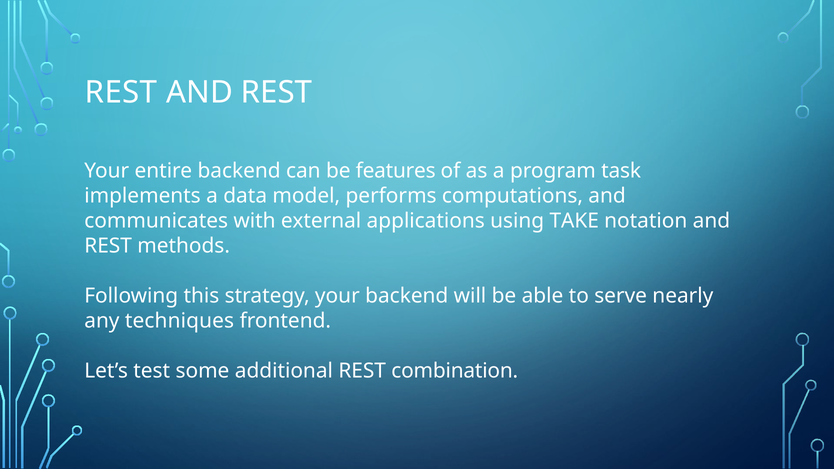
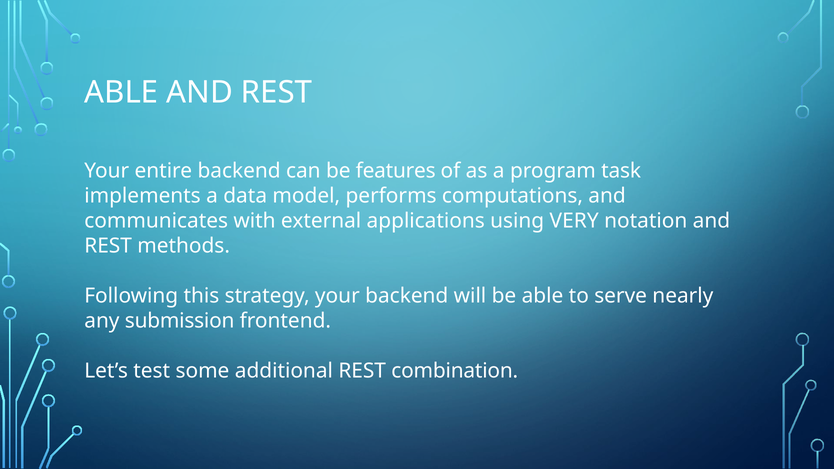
REST: REST -> ABLE (121, 93)
TAKE: TAKE -> VERY (574, 221)
techniques: techniques -> submission (180, 321)
